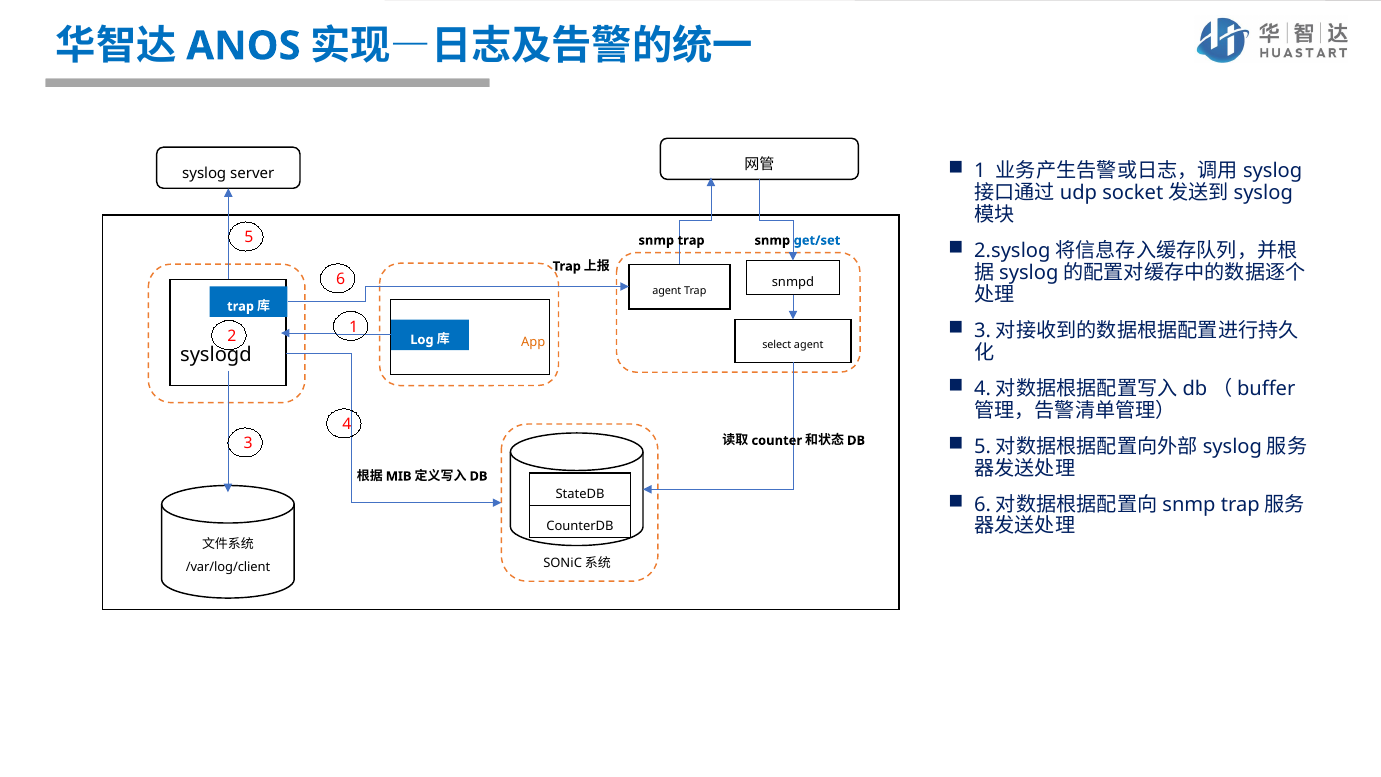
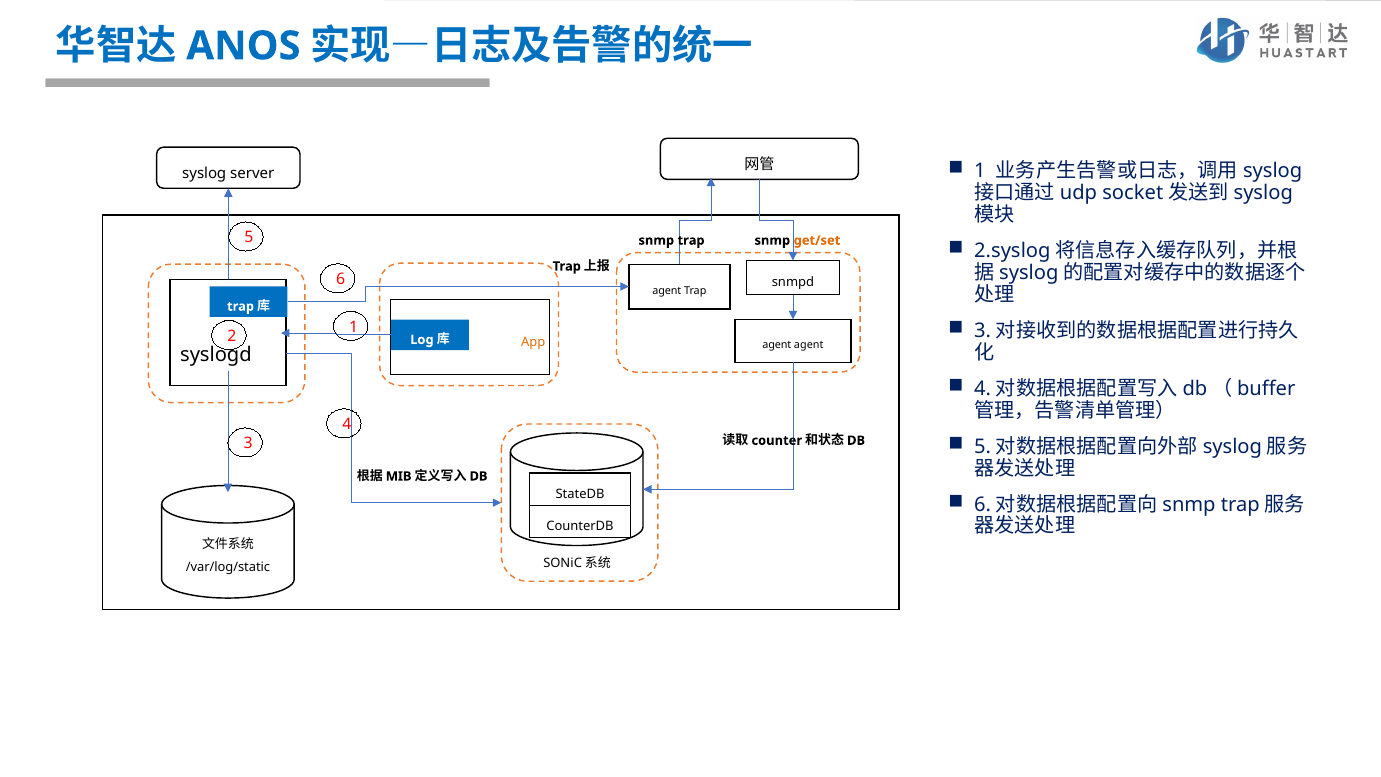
get/set colour: blue -> orange (817, 240)
select: select -> agent (777, 345)
/var/log/client: /var/log/client -> /var/log/static (228, 567)
